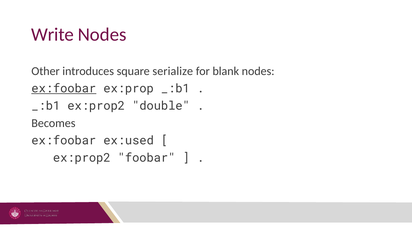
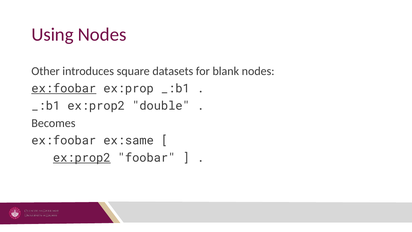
Write: Write -> Using (53, 35)
serialize: serialize -> datasets (173, 71)
ex:used: ex:used -> ex:same (129, 140)
ex:prop2 underline: none -> present (82, 158)
